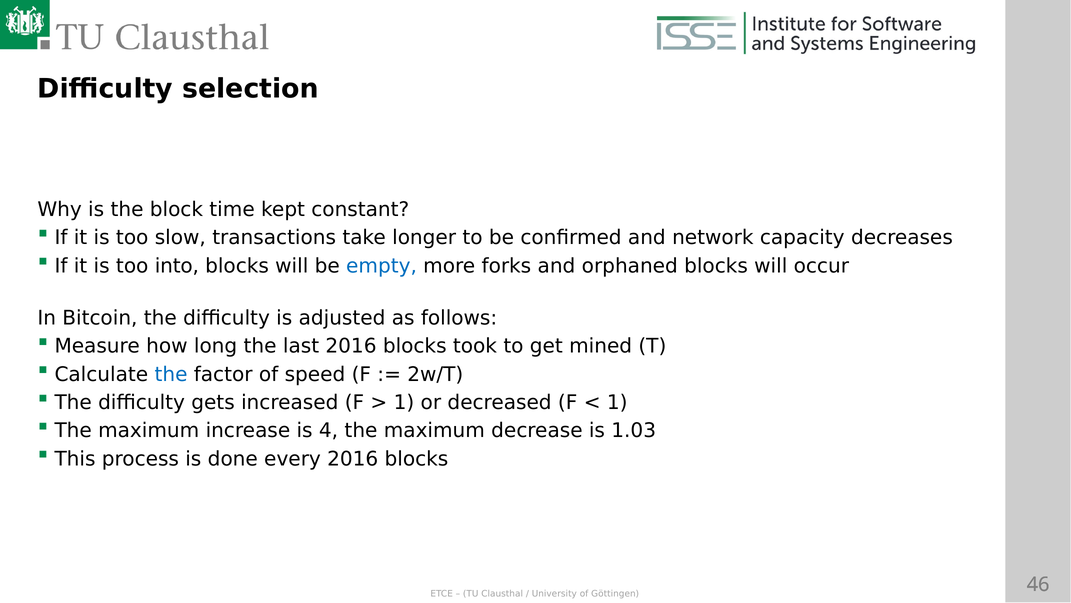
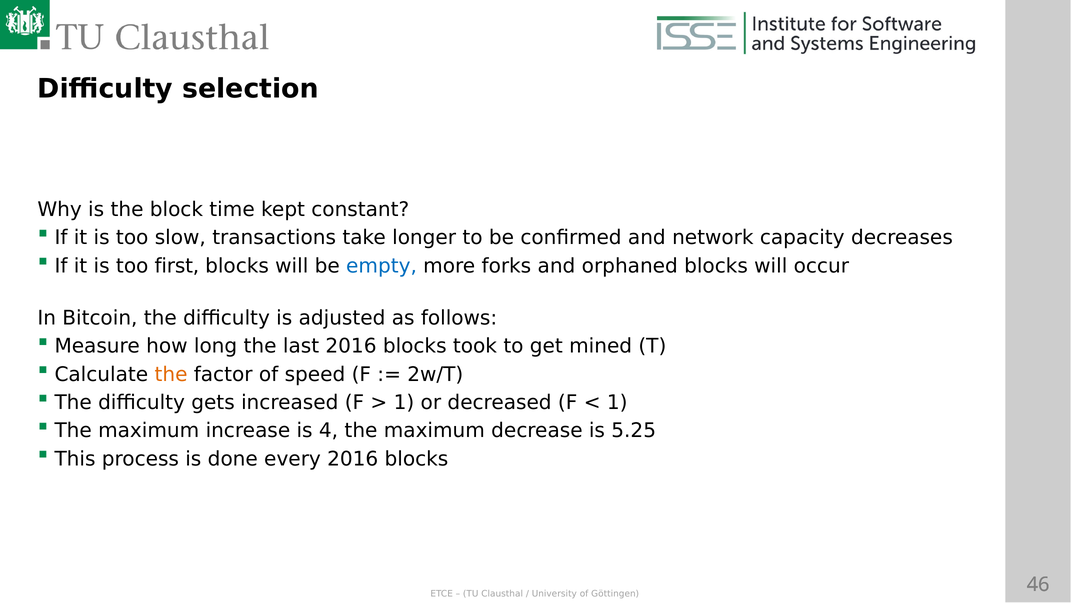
into: into -> first (177, 266)
the colour: blue -> orange (171, 374)
1.03: 1.03 -> 5.25 (634, 430)
